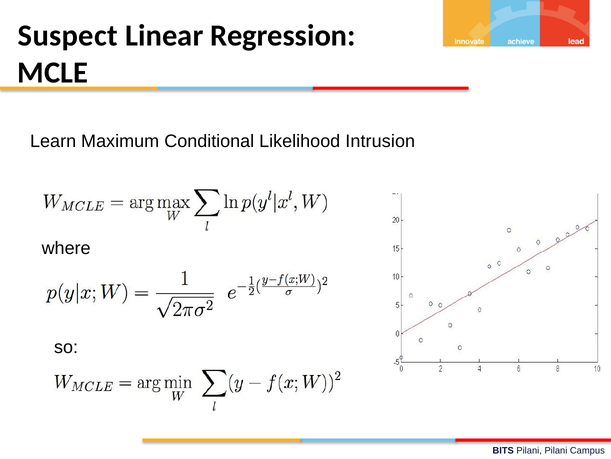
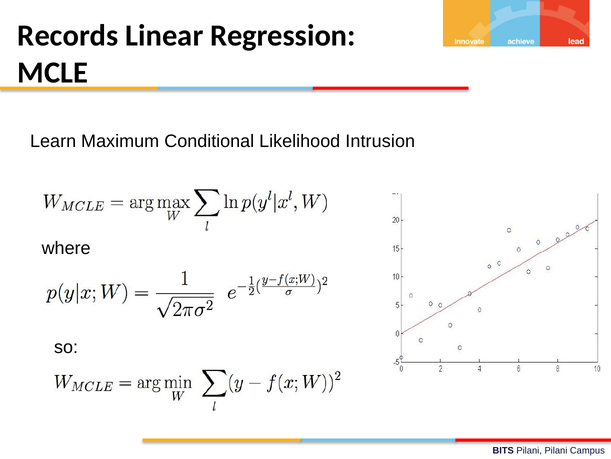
Suspect: Suspect -> Records (68, 36)
